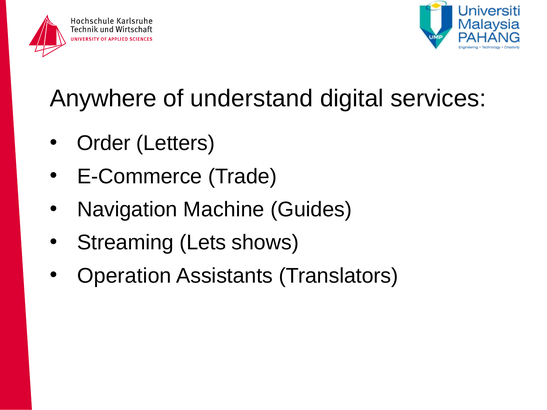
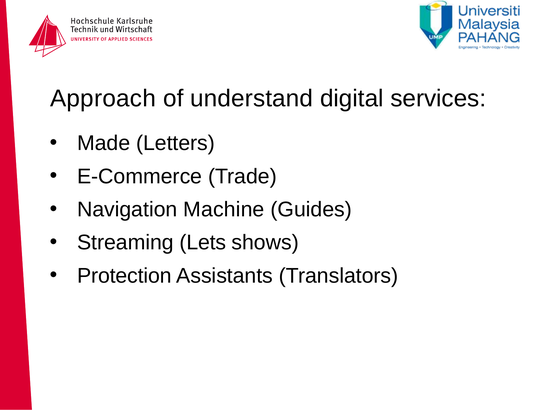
Anywhere: Anywhere -> Approach (103, 99)
Order: Order -> Made (104, 143)
Operation: Operation -> Protection (124, 276)
